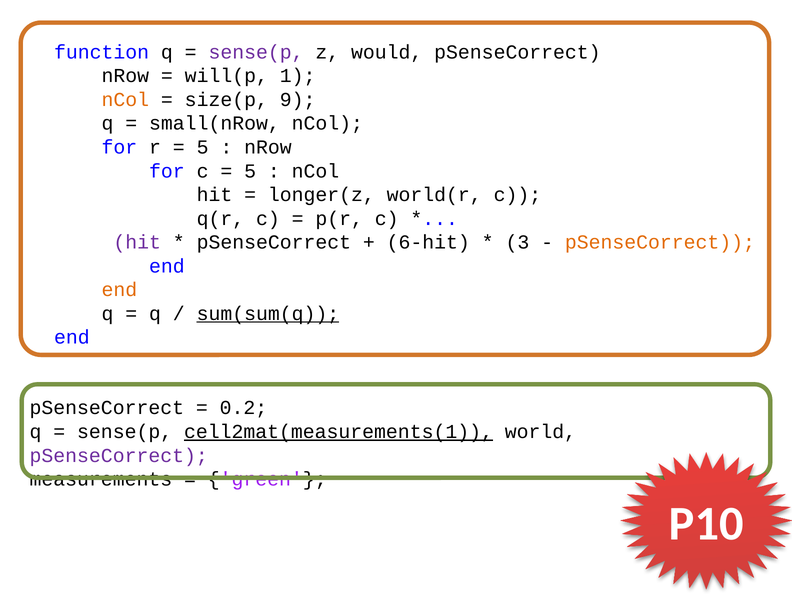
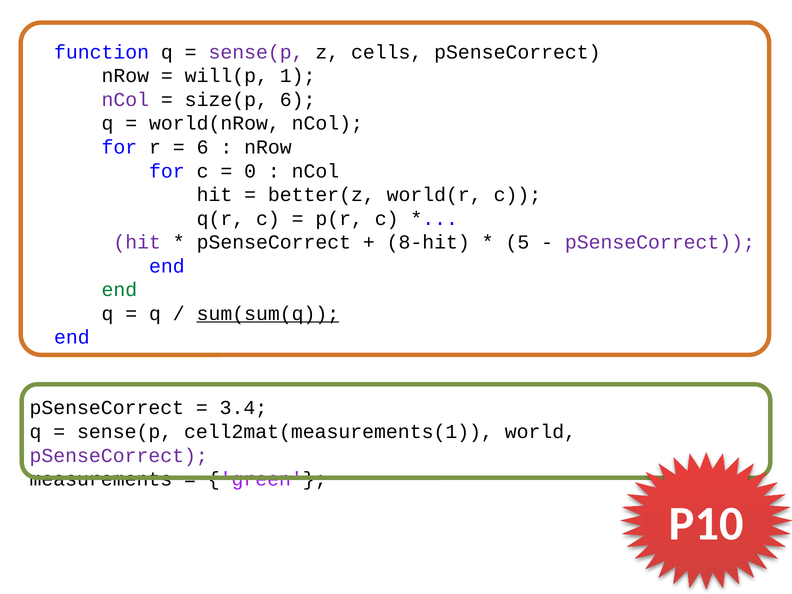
would: would -> cells (387, 52)
nCol colour: orange -> purple (125, 100)
size(p 9: 9 -> 6 (298, 100)
small(nRow: small(nRow -> world(nRow (214, 123)
5: 5 -> 6 (203, 147)
5: 5 -> 0 (250, 171)
longer(z: longer(z -> better(z (321, 195)
6-hit: 6-hit -> 8-hit (428, 242)
3: 3 -> 5 (517, 242)
pSenseCorrect colour: orange -> purple (660, 242)
end colour: orange -> green (119, 290)
0.2: 0.2 -> 3.4 (243, 408)
cell2mat(measurements(1 underline: present -> none (338, 432)
